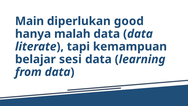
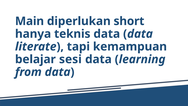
good: good -> short (129, 21)
malah: malah -> teknis (72, 34)
